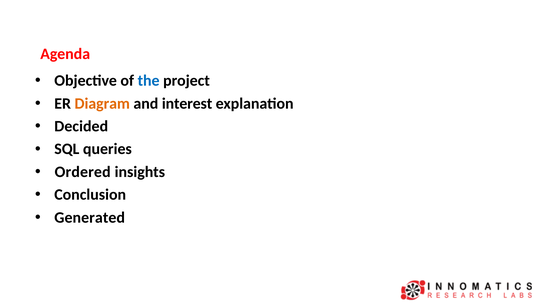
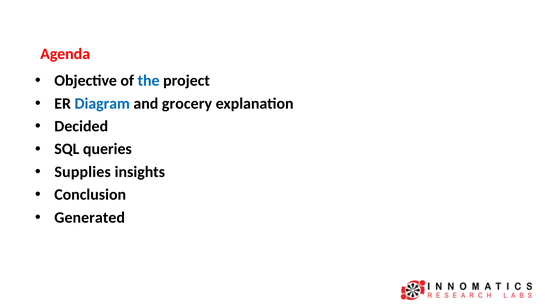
Diagram colour: orange -> blue (102, 104)
interest: interest -> grocery (187, 104)
Ordered: Ordered -> Supplies (83, 172)
